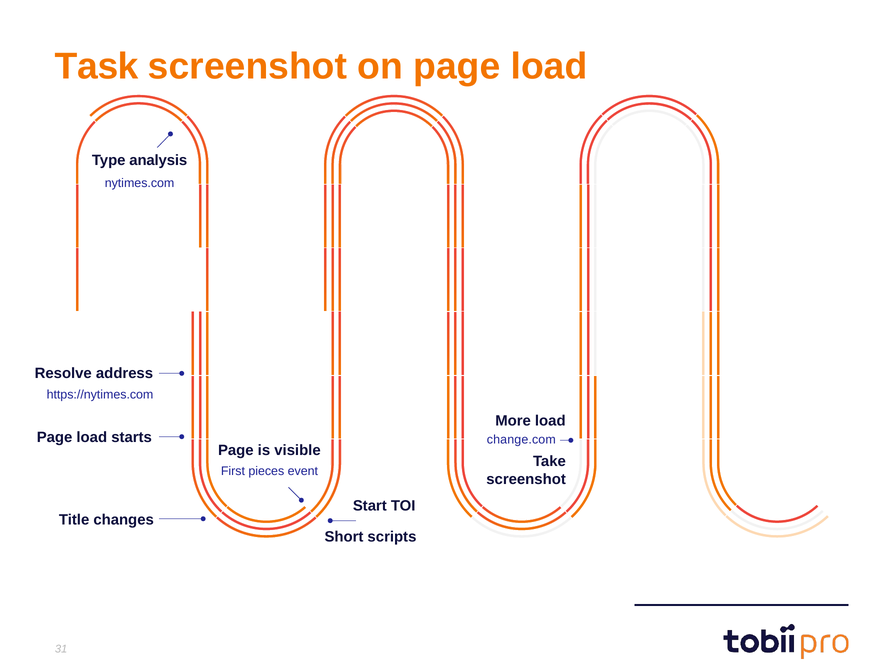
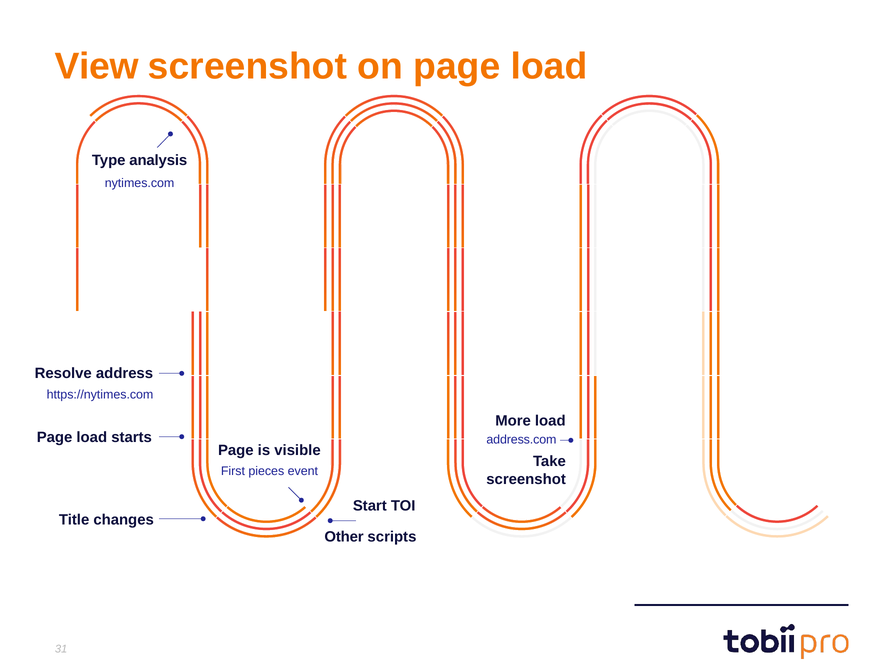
Task: Task -> View (97, 66)
change.com: change.com -> address.com (521, 440)
Short: Short -> Other (344, 537)
